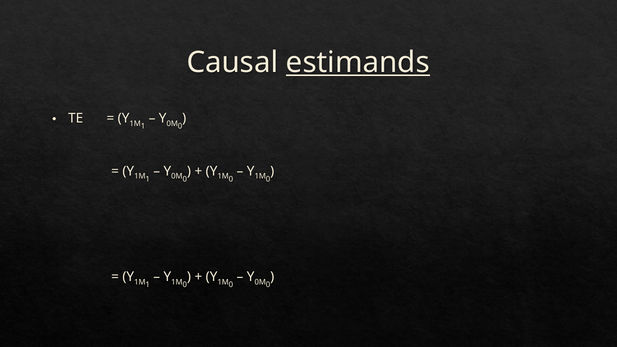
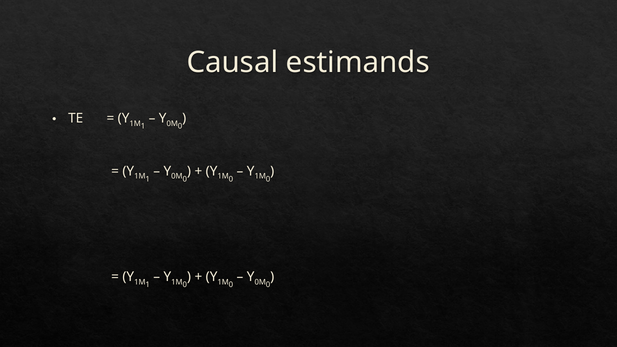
estimands underline: present -> none (358, 62)
